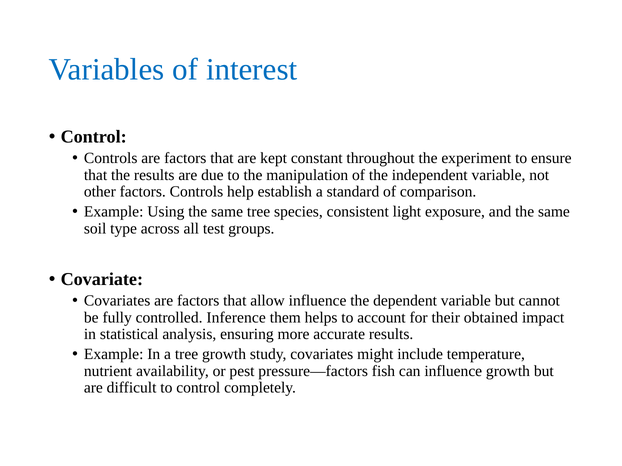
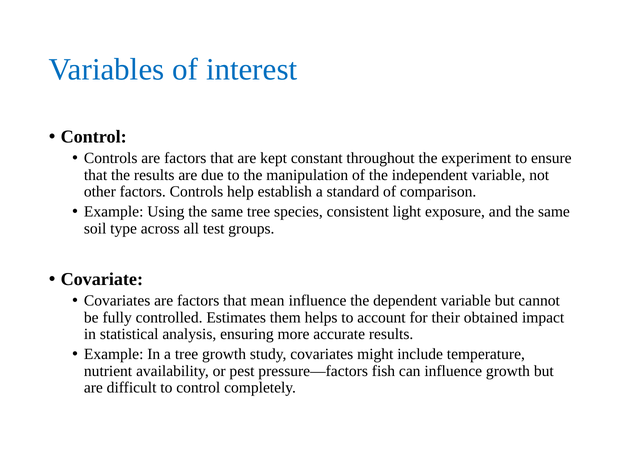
allow: allow -> mean (267, 301)
Inference: Inference -> Estimates (236, 318)
